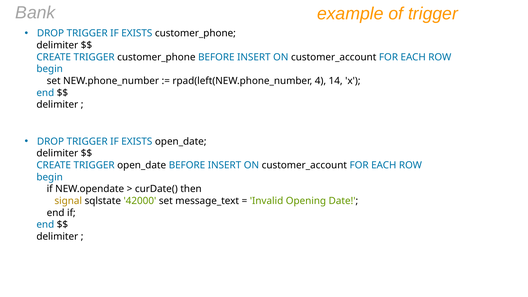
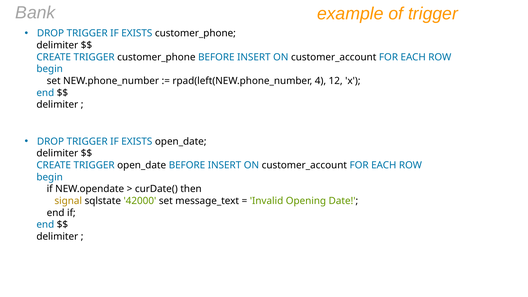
14: 14 -> 12 (336, 81)
